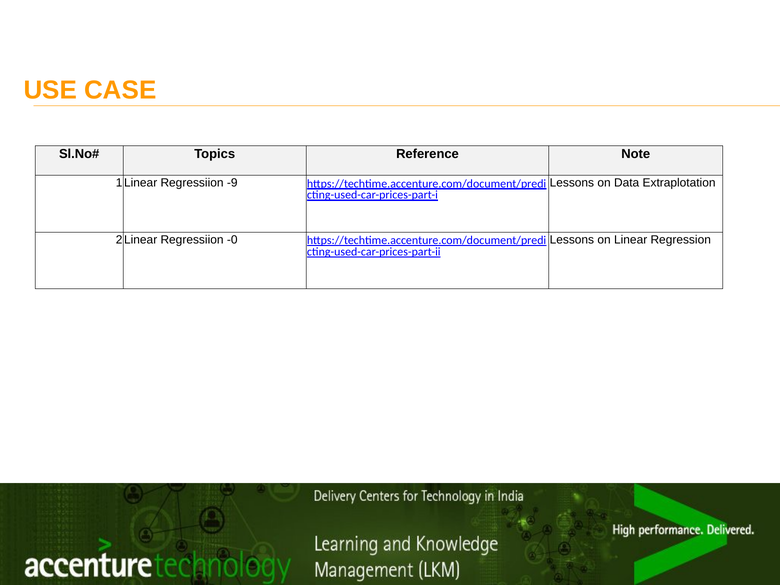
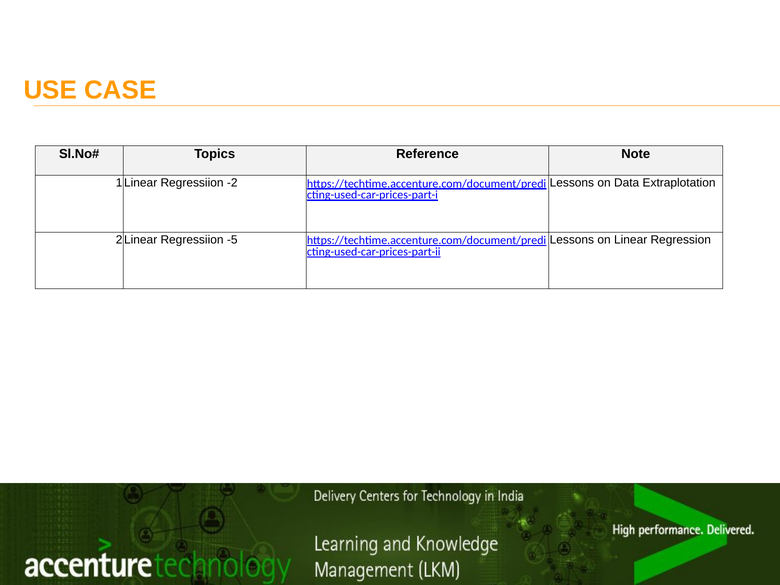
-9: -9 -> -2 (232, 183)
-0: -0 -> -5 (232, 240)
